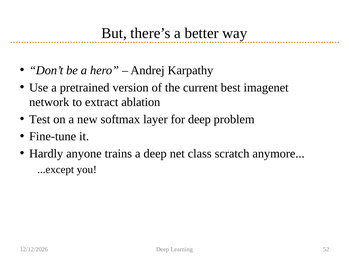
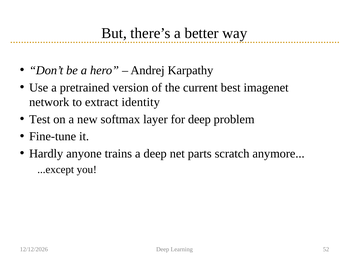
ablation: ablation -> identity (141, 102)
class: class -> parts (200, 154)
